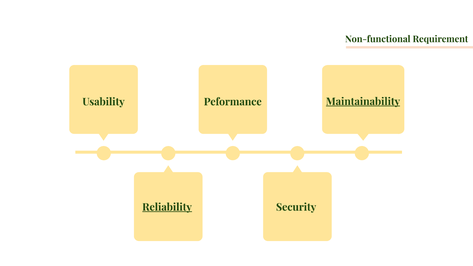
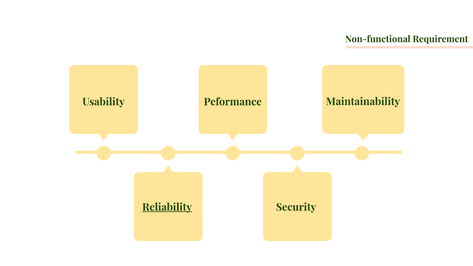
Maintainability underline: present -> none (363, 102)
